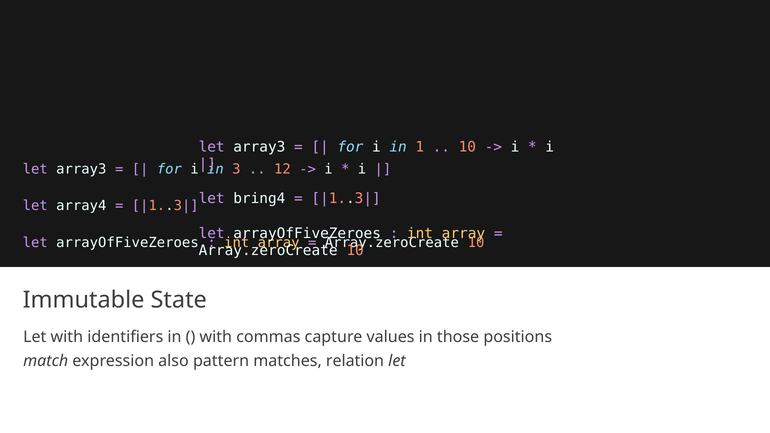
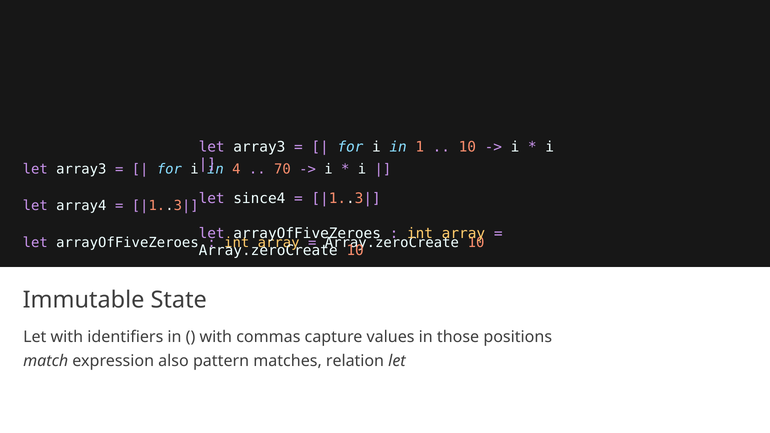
3: 3 -> 4 (236, 169)
12: 12 -> 70 (282, 169)
bring4: bring4 -> since4 (259, 199)
